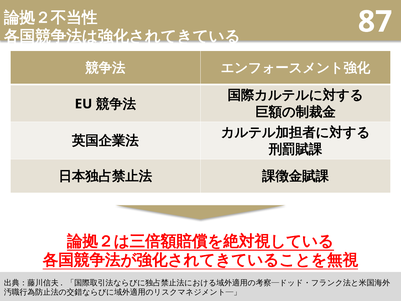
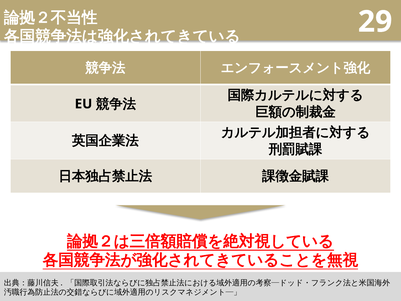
87: 87 -> 29 (375, 22)
